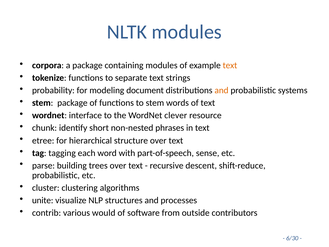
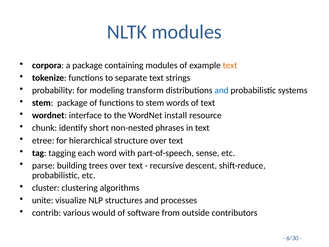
document: document -> transform (145, 90)
and colour: orange -> blue (222, 90)
clever: clever -> install (176, 115)
